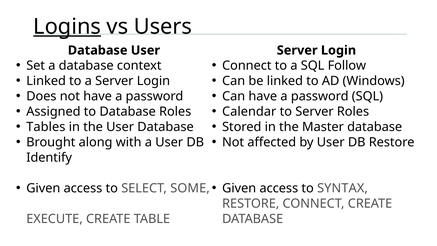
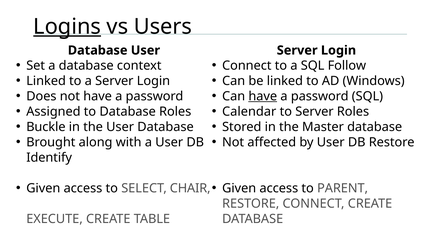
have underline: none -> present (263, 96)
Tables: Tables -> Buckle (46, 127)
SOME: SOME -> CHAIR (190, 188)
SYNTAX: SYNTAX -> PARENT (343, 188)
